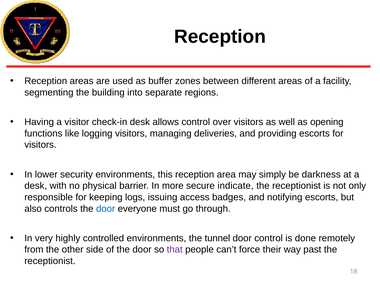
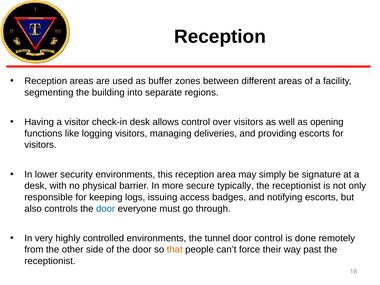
darkness: darkness -> signature (321, 174)
indicate: indicate -> typically (236, 186)
that colour: purple -> orange (175, 250)
